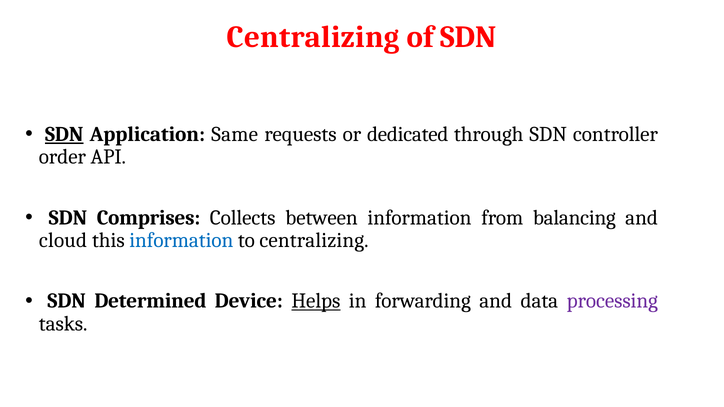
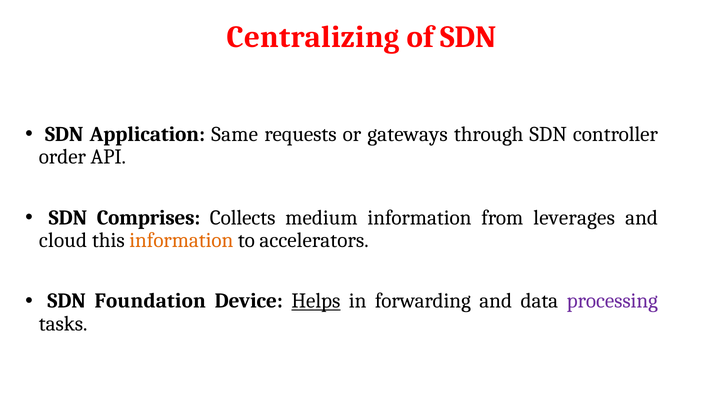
SDN underline: present -> none (64, 134)
dedicated: dedicated -> gateways (408, 134)
between: between -> medium (321, 218)
balancing: balancing -> leverages (574, 218)
information colour: blue -> orange (181, 240)
to centralizing: centralizing -> accelerators (314, 240)
Determined: Determined -> Foundation (150, 301)
